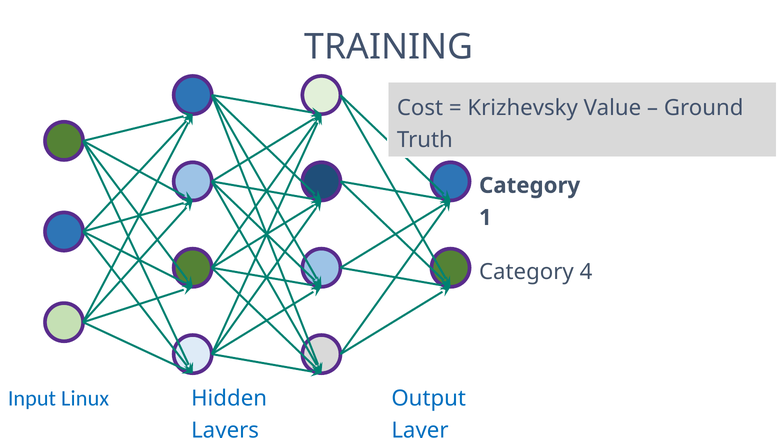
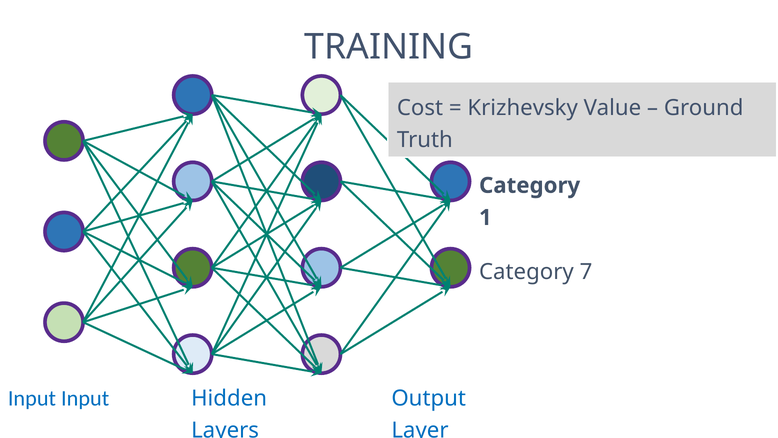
4: 4 -> 7 (586, 272)
Input Linux: Linux -> Input (85, 398)
